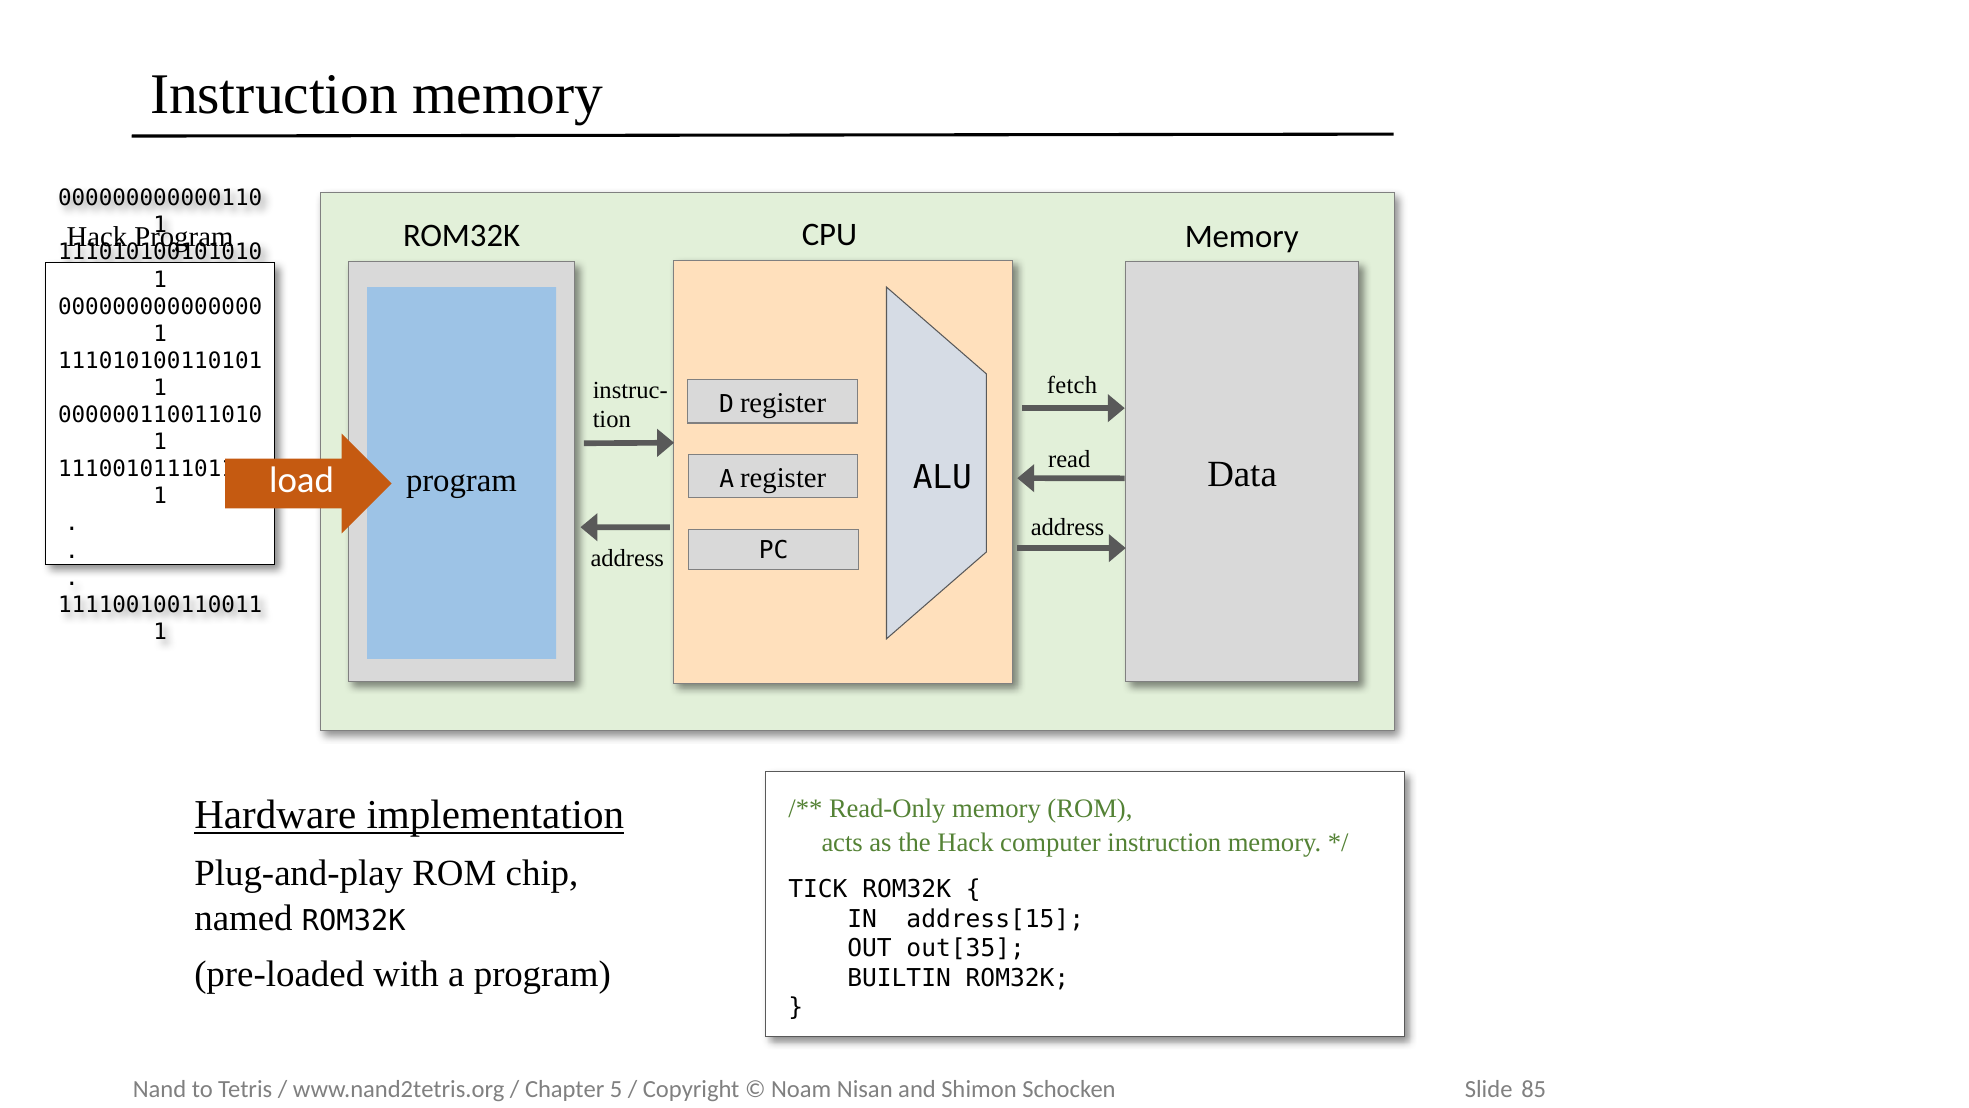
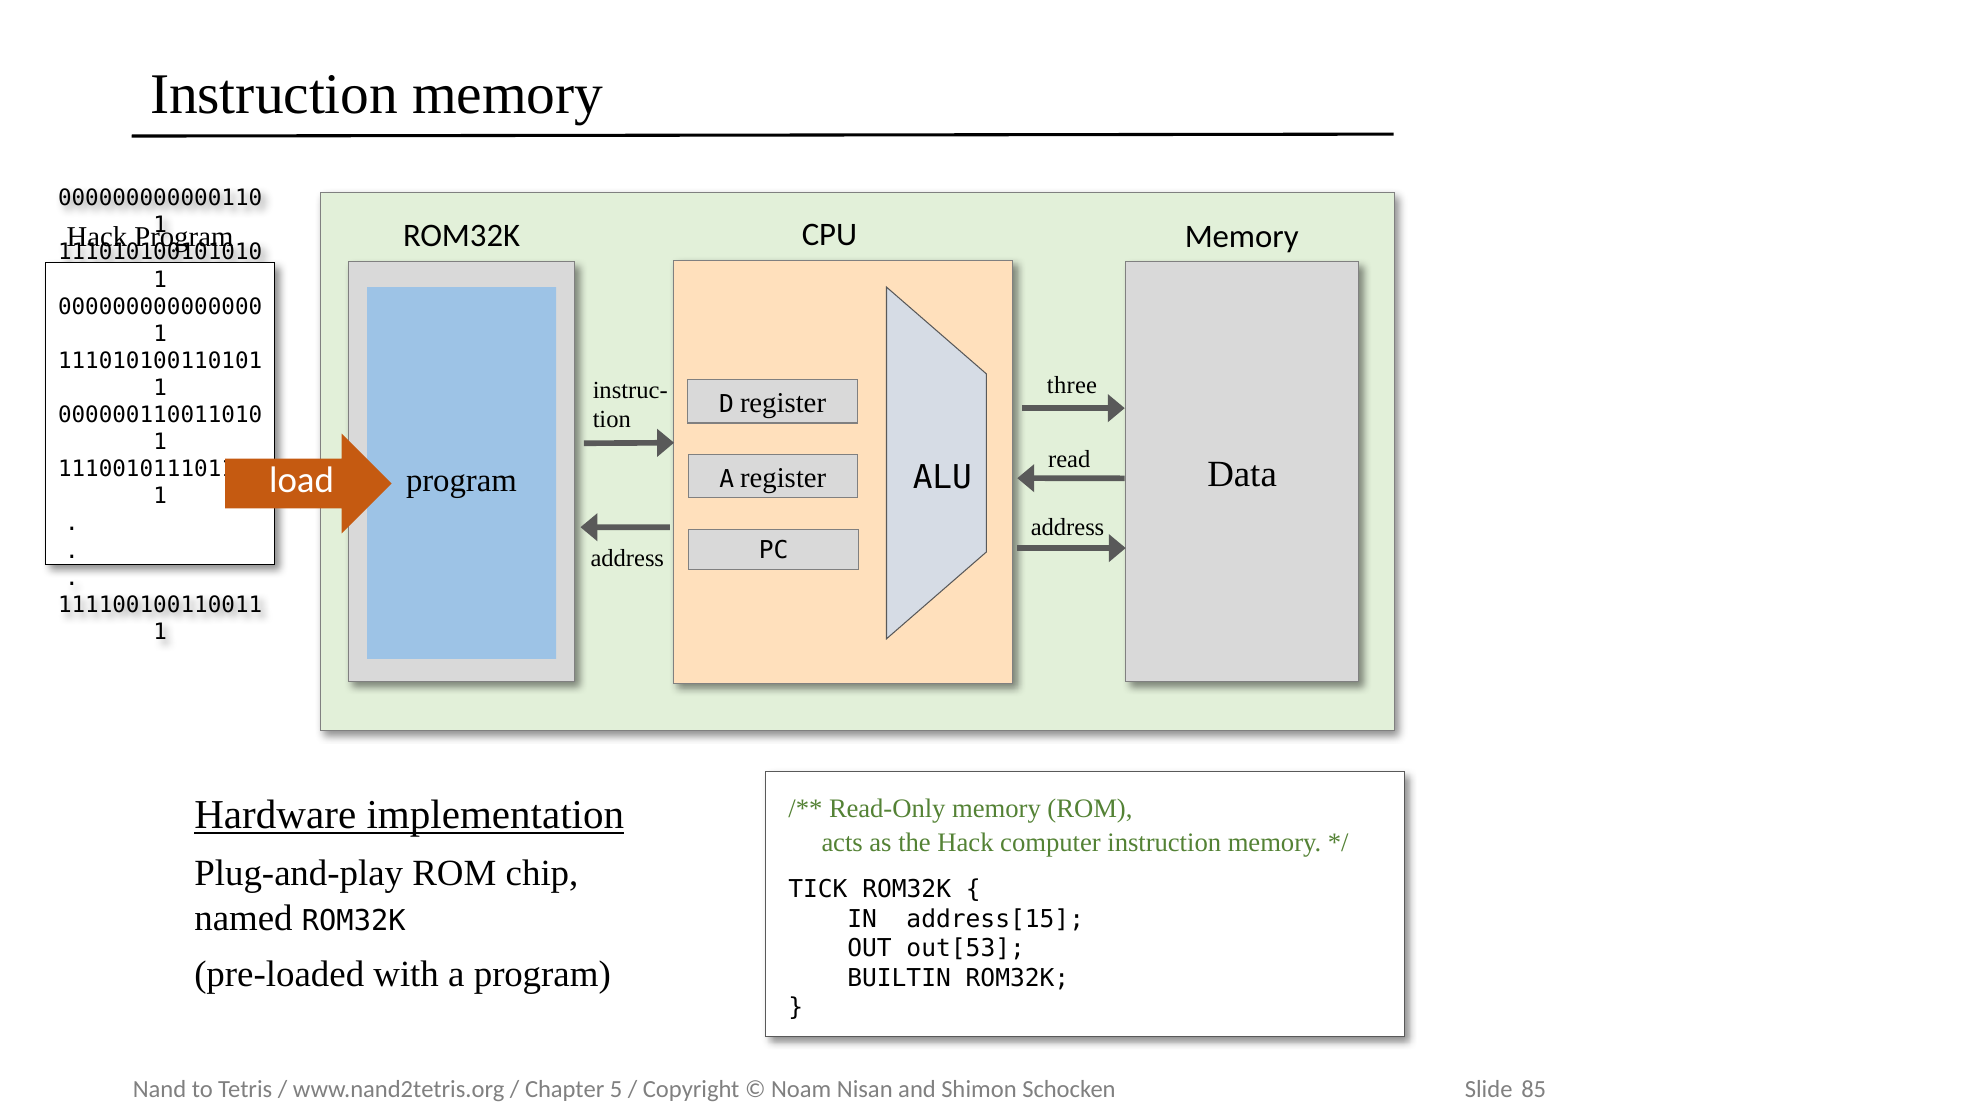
fetch: fetch -> three (1072, 385)
out[35: out[35 -> out[53 (966, 948)
